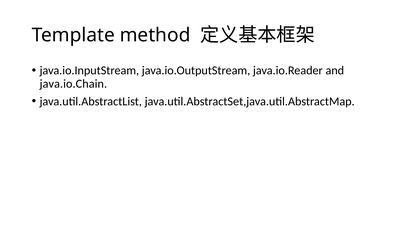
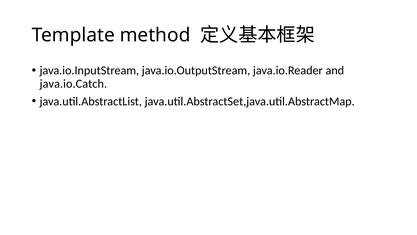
java.io.Chain: java.io.Chain -> java.io.Catch (73, 84)
